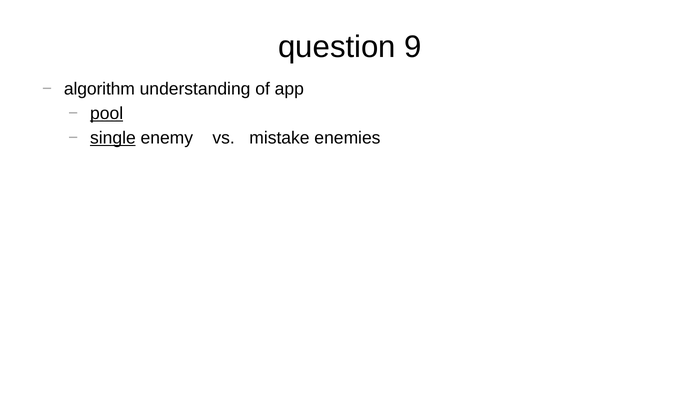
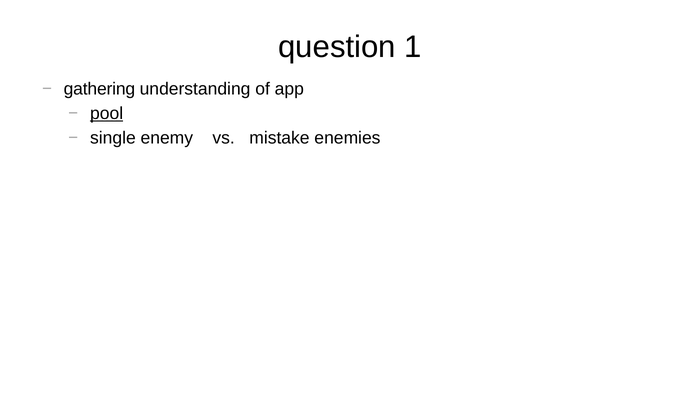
9: 9 -> 1 (413, 47)
algorithm: algorithm -> gathering (99, 89)
single underline: present -> none (113, 138)
